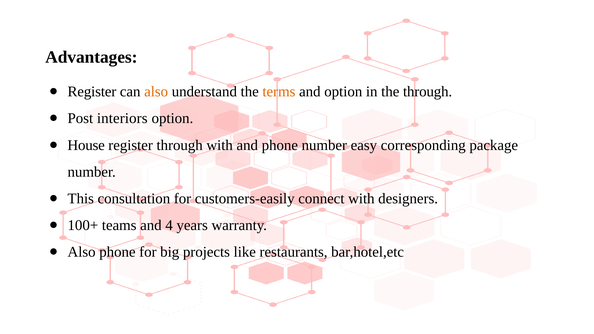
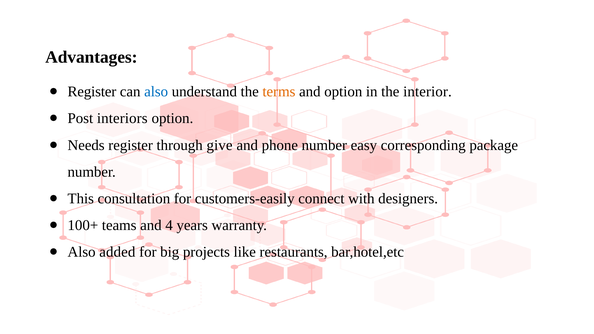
also colour: orange -> blue (156, 92)
the through: through -> interior (427, 92)
House: House -> Needs (86, 145)
through with: with -> give (220, 145)
Also phone: phone -> added (117, 252)
